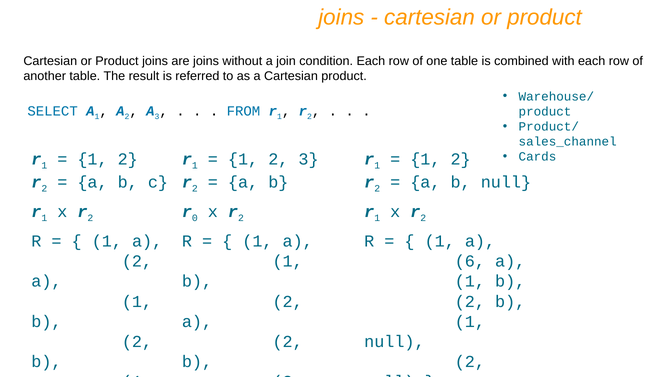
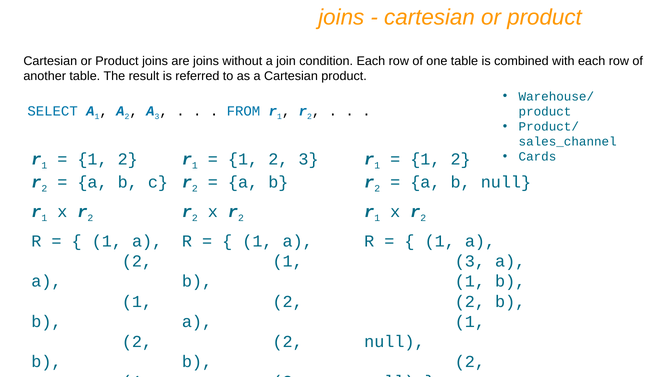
0: 0 -> 2 (195, 218)
6: 6 -> 3 (470, 262)
